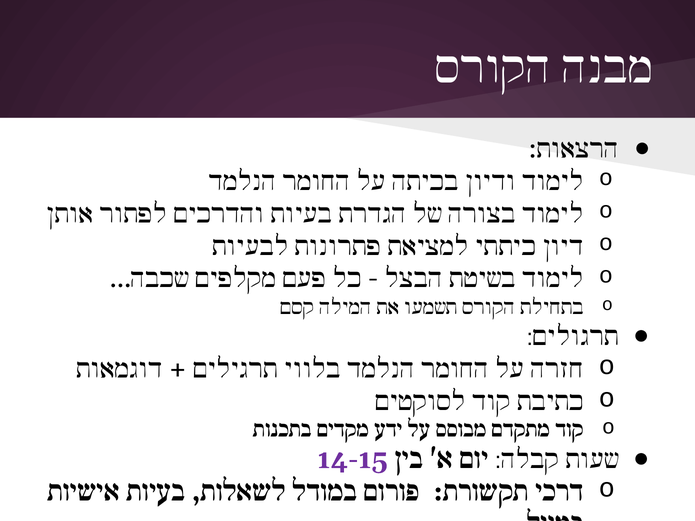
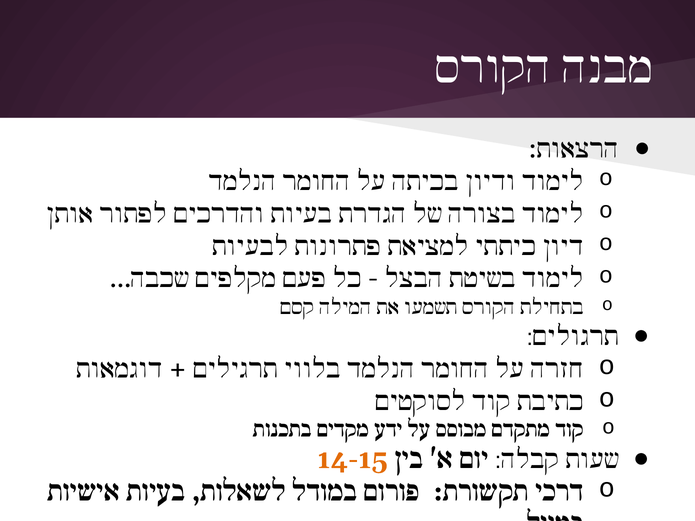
14-15 colour: purple -> orange (352, 459)
